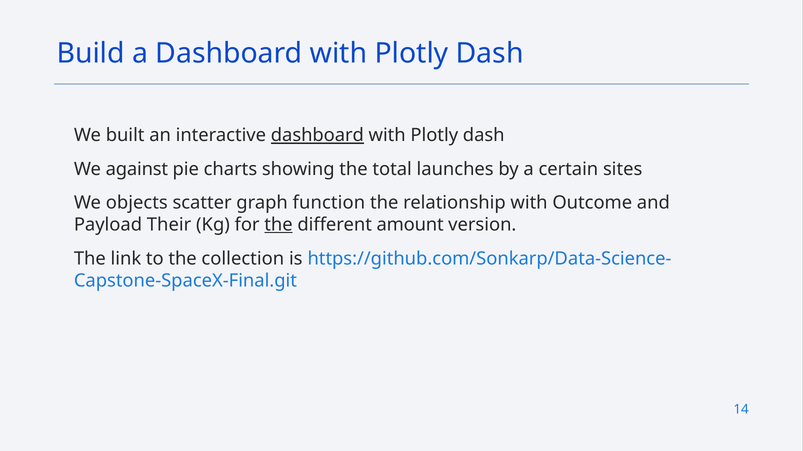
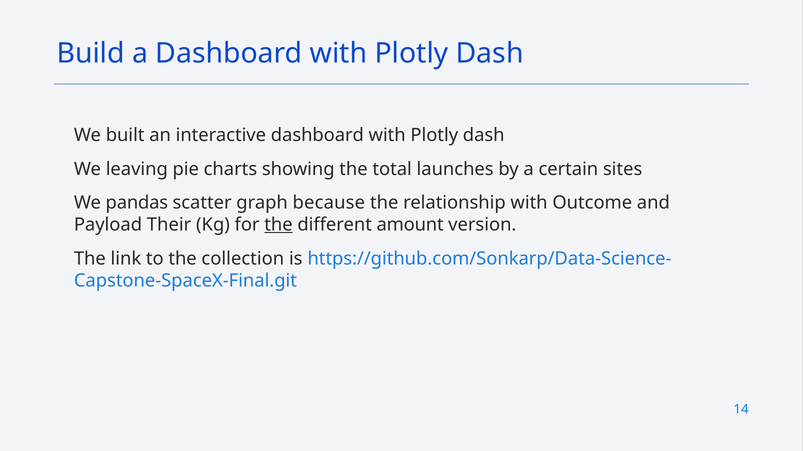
dashboard underline: present -> none (317, 136)
against: against -> leaving (137, 169)
objects: objects -> pandas (137, 203)
function: function -> because (329, 203)
